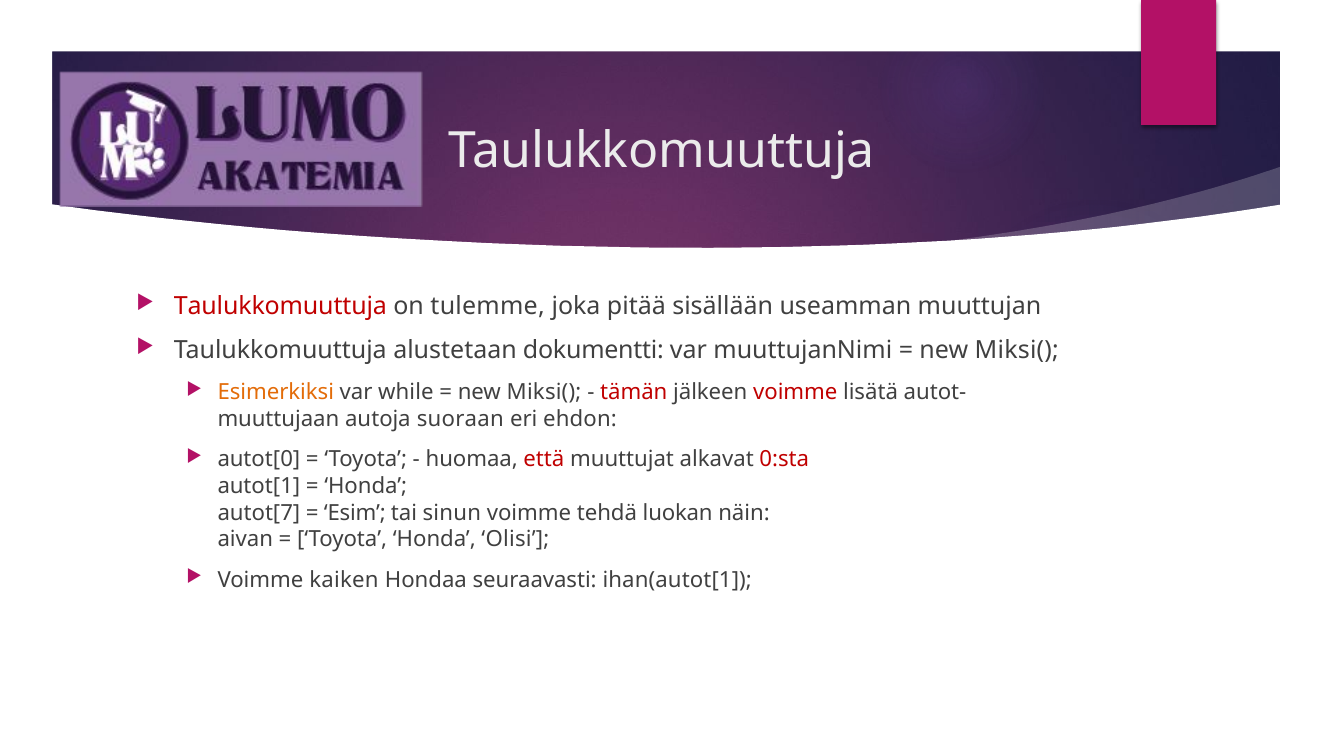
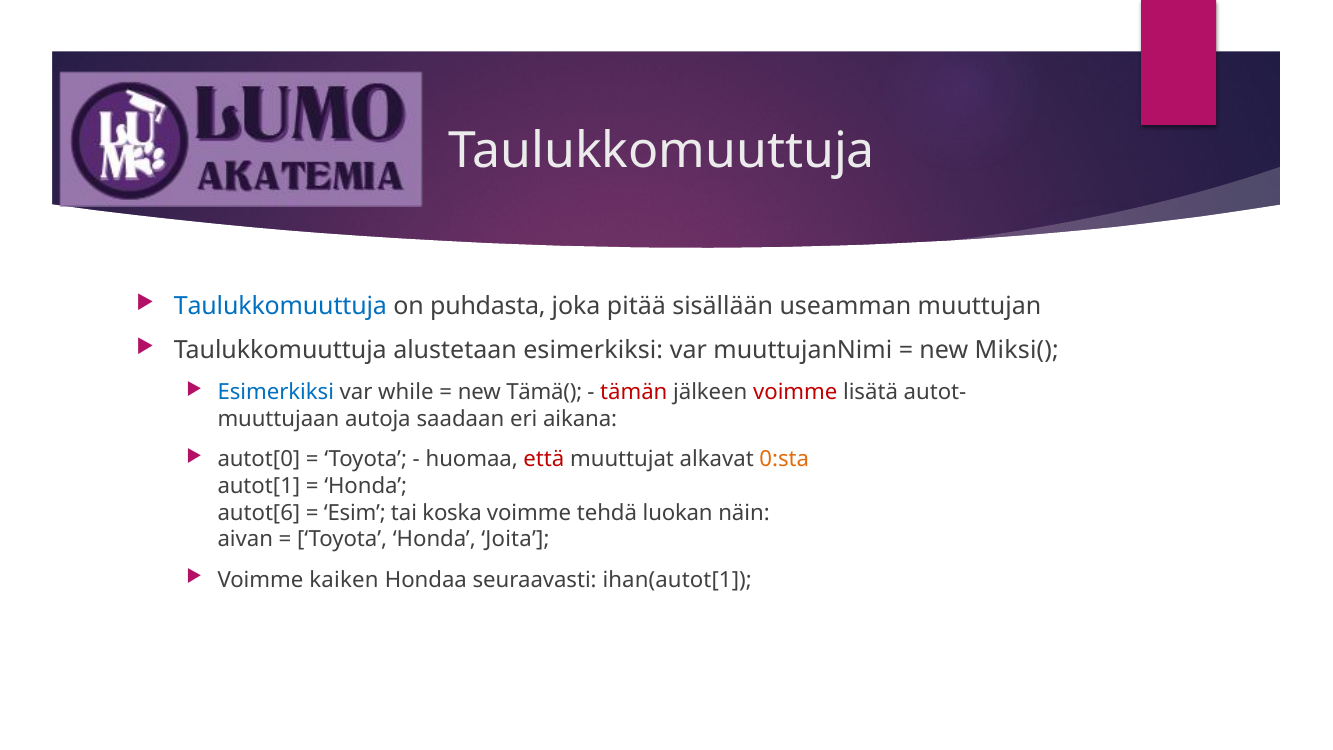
Taulukkomuuttuja colour: red -> blue (280, 306)
tulemme: tulemme -> puhdasta (488, 306)
alustetaan dokumentti: dokumentti -> esimerkiksi (593, 350)
Esimerkiksi colour: orange -> blue (276, 392)
Miksi(: Miksi( -> Tämä( (544, 392)
suoraan: suoraan -> saadaan (460, 419)
ehdon: ehdon -> aikana (580, 419)
0:sta colour: red -> orange (784, 459)
autot[7: autot[7 -> autot[6 (259, 513)
sinun: sinun -> koska (452, 513)
Olisi: Olisi -> Joita (515, 539)
